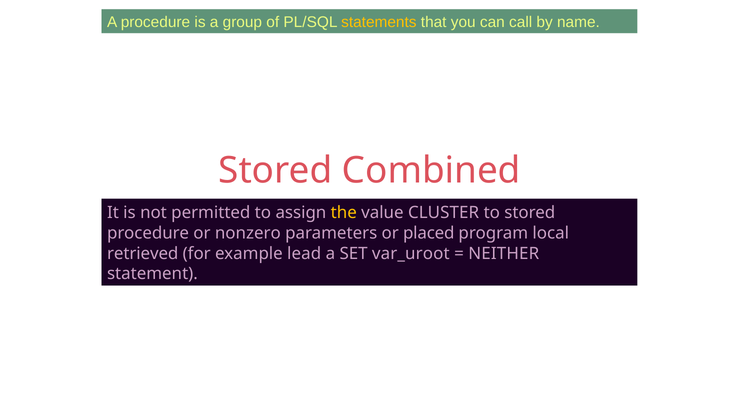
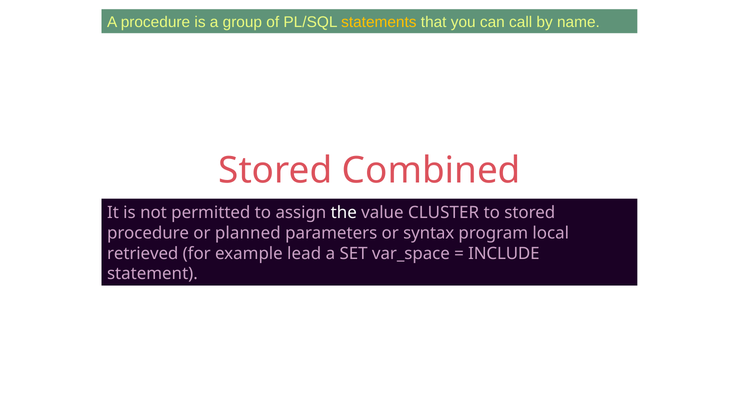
the colour: yellow -> white (344, 213)
nonzero: nonzero -> planned (248, 233)
placed: placed -> syntax (429, 233)
var_uroot: var_uroot -> var_space (411, 253)
NEITHER: NEITHER -> INCLUDE (504, 253)
